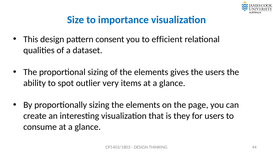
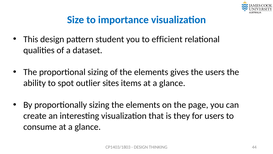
consent: consent -> student (110, 39)
very: very -> sites (111, 83)
